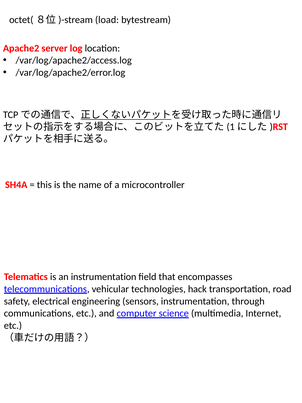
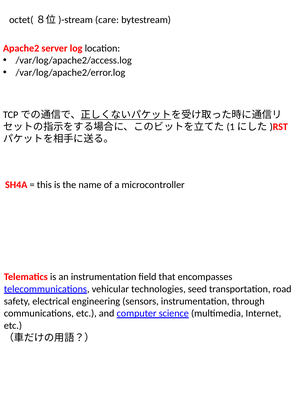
load: load -> care (107, 20)
hack: hack -> seed (197, 289)
